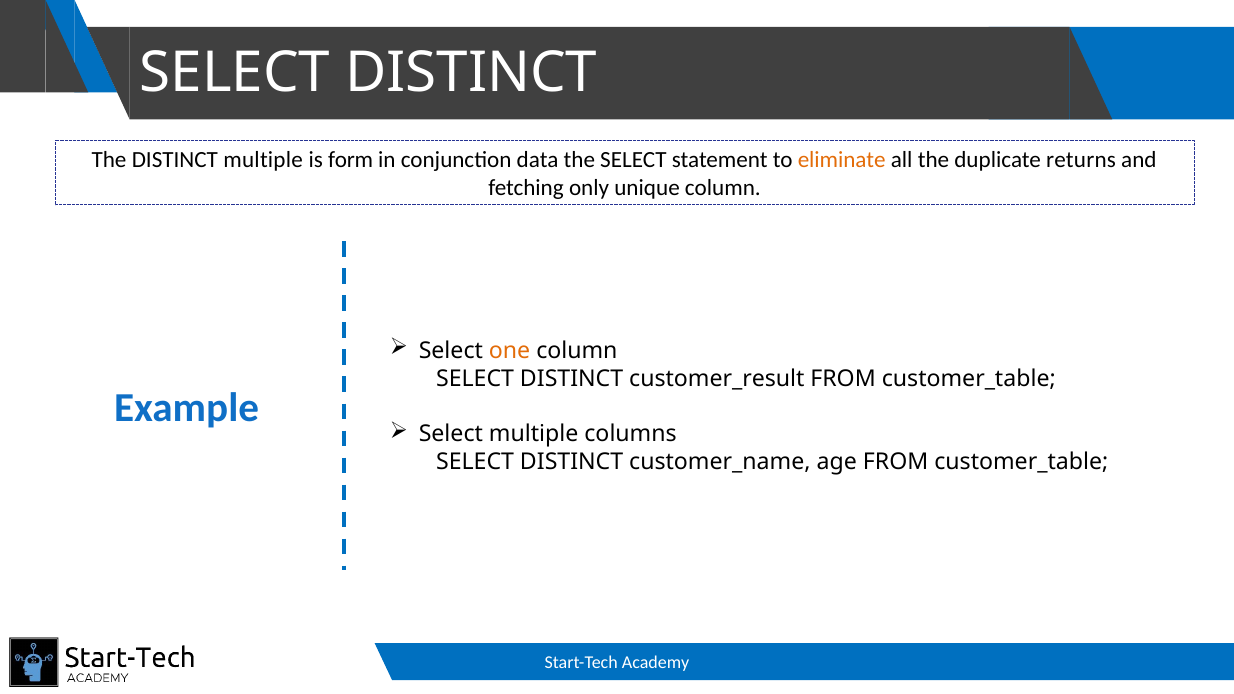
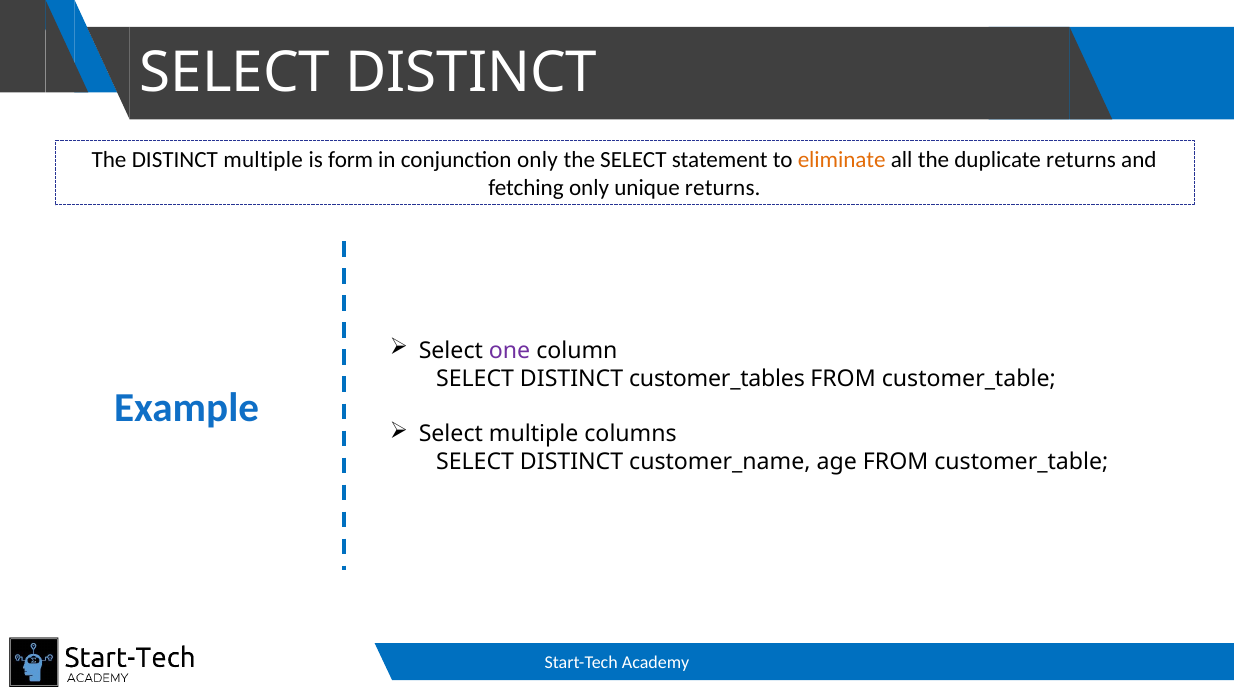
conjunction data: data -> only (537, 160)
unique column: column -> returns (723, 188)
one colour: orange -> purple (510, 351)
customer_result: customer_result -> customer_tables (717, 379)
